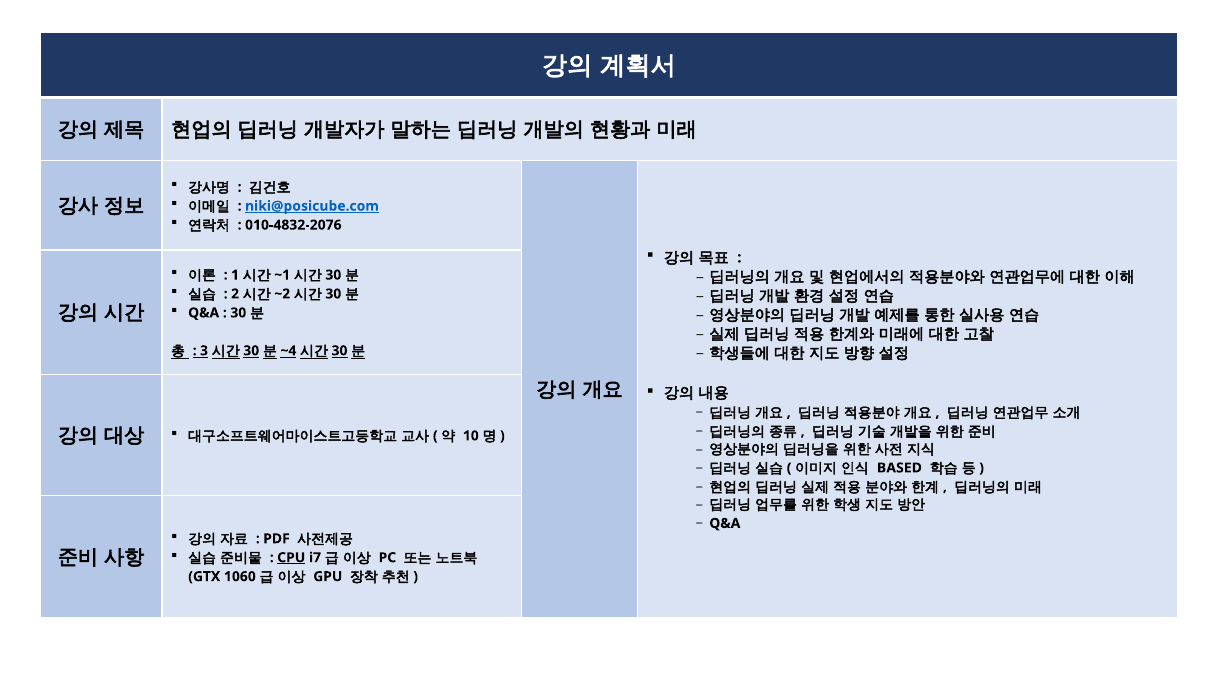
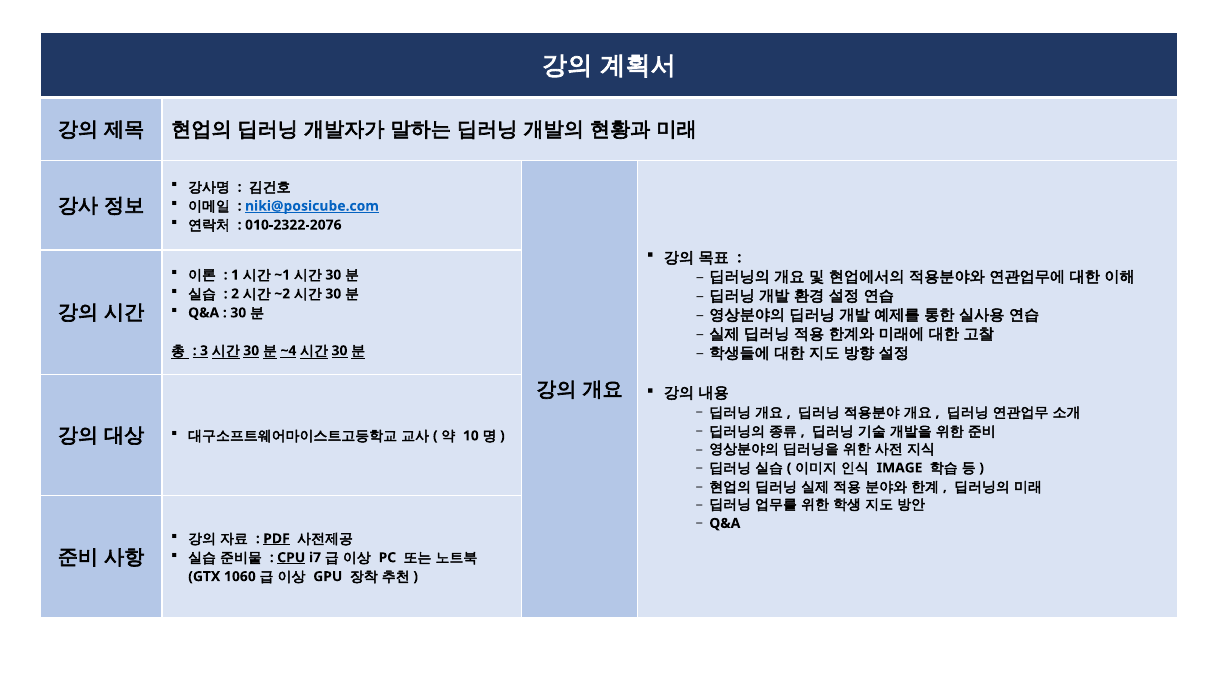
010-4832-2076: 010-4832-2076 -> 010-2322-2076 (293, 225)
BASED: BASED -> IMAGE (900, 468)
PDF underline: none -> present (277, 539)
